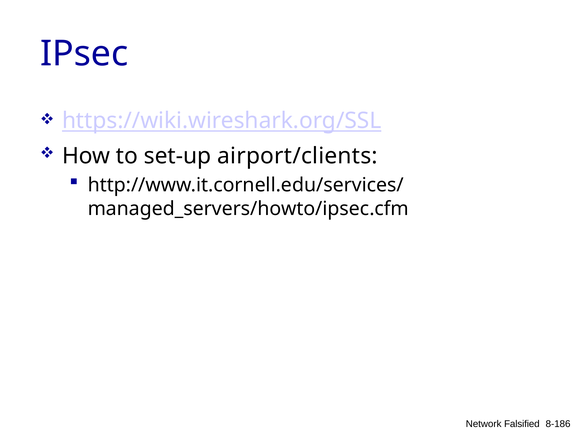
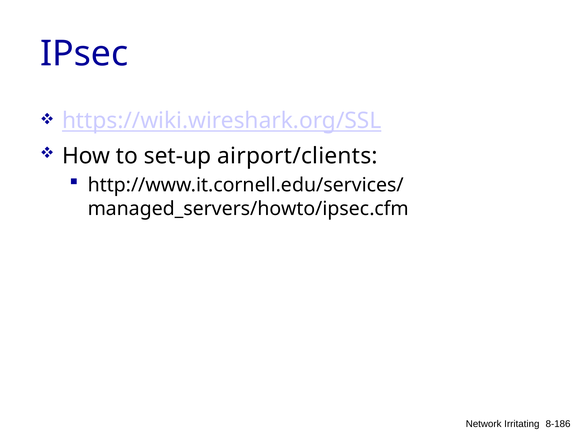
Falsified: Falsified -> Irritating (522, 425)
